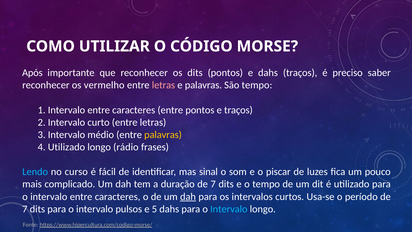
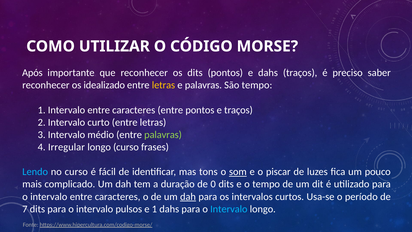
vermelho: vermelho -> idealizado (104, 85)
letras colour: pink -> yellow (163, 85)
palavras colour: yellow -> light green (163, 135)
4 Utilizado: Utilizado -> Irregular (66, 147)
longo rádio: rádio -> curso (126, 147)
sinal: sinal -> tons (208, 172)
som underline: none -> present (238, 172)
duração de 7: 7 -> 0 (213, 184)
e 5: 5 -> 1 (154, 209)
